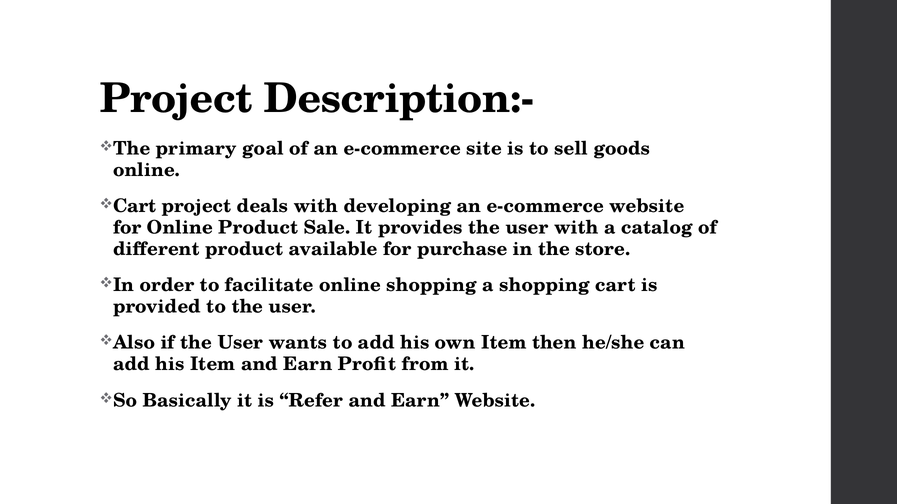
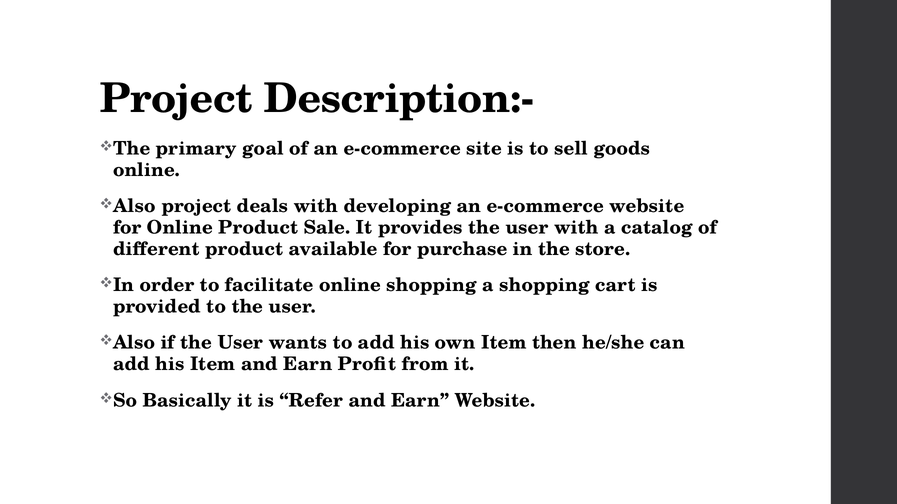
Cart: Cart -> Also (134, 206)
